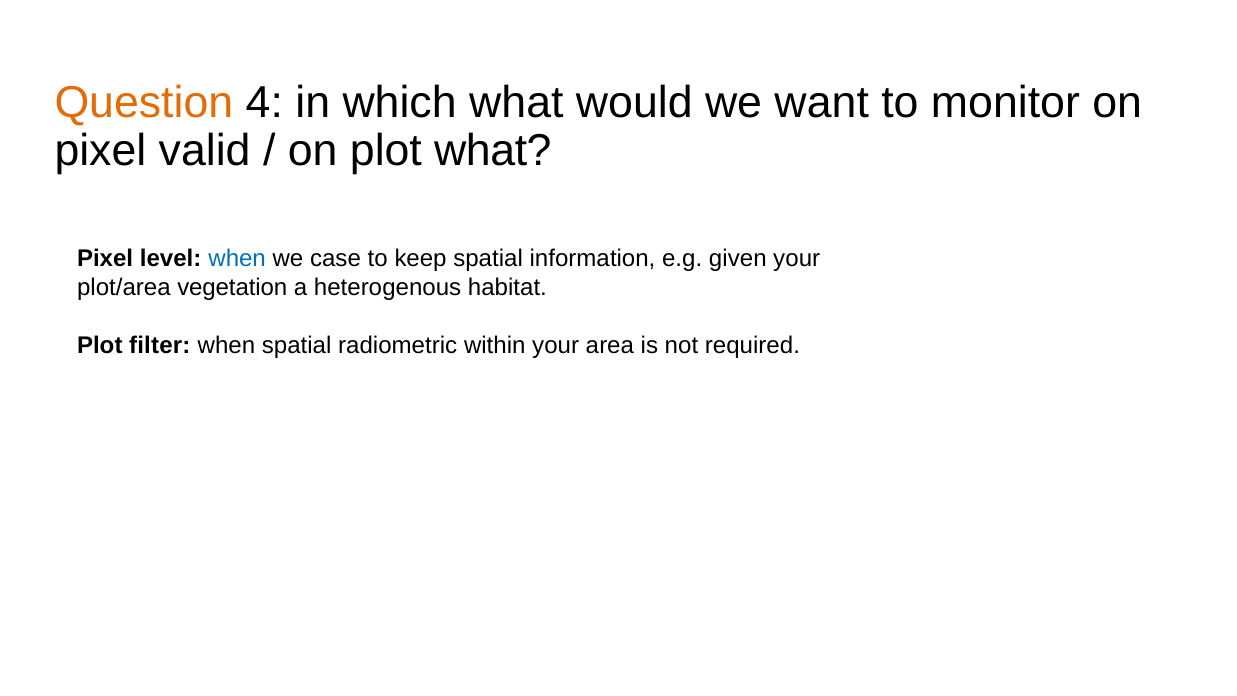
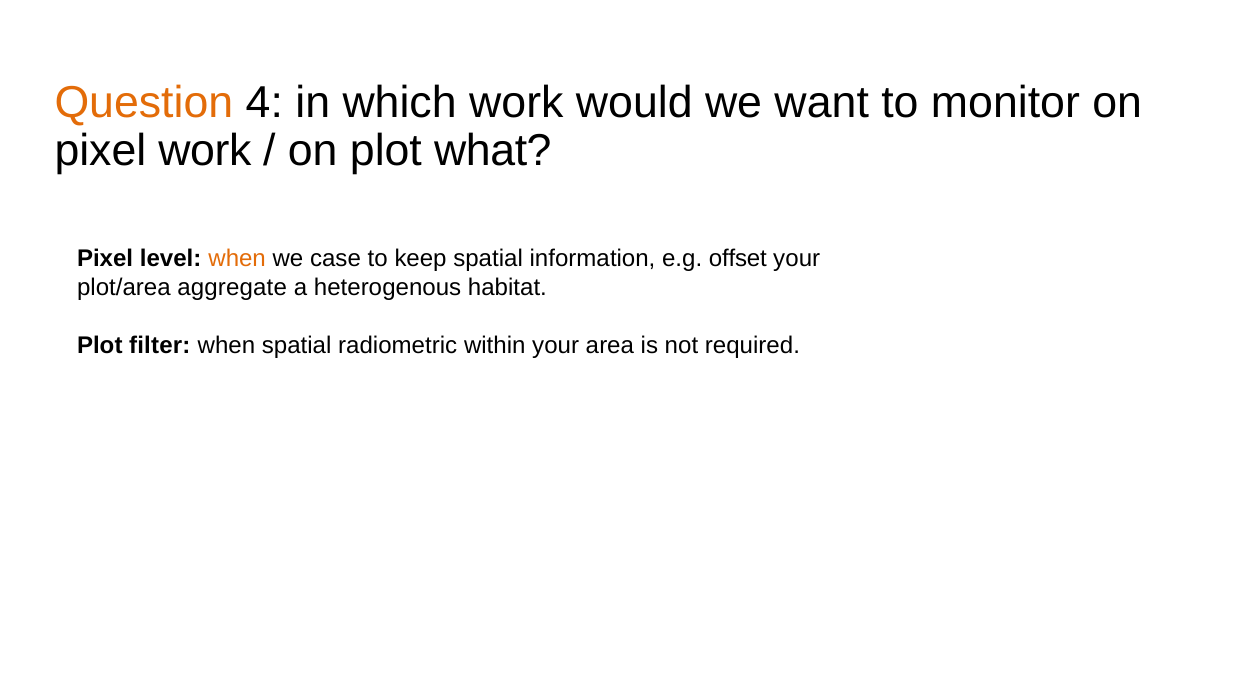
which what: what -> work (516, 102)
pixel valid: valid -> work (205, 151)
when colour: blue -> orange (237, 258)
given: given -> offset (738, 258)
vegetation: vegetation -> aggregate (232, 287)
